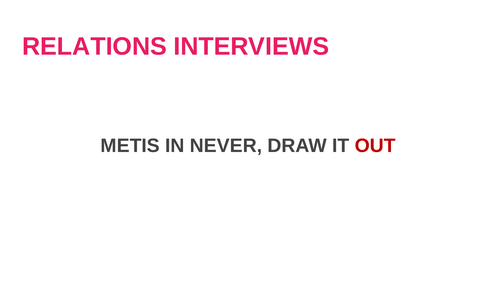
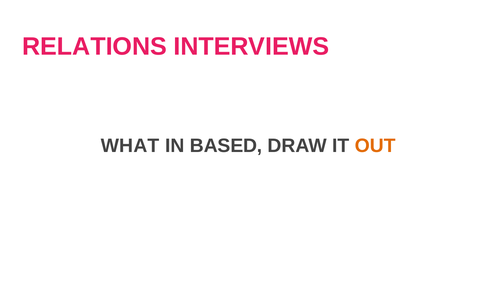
METIS: METIS -> WHAT (130, 145)
NEVER: NEVER -> BASED (226, 145)
OUT colour: red -> orange (375, 145)
